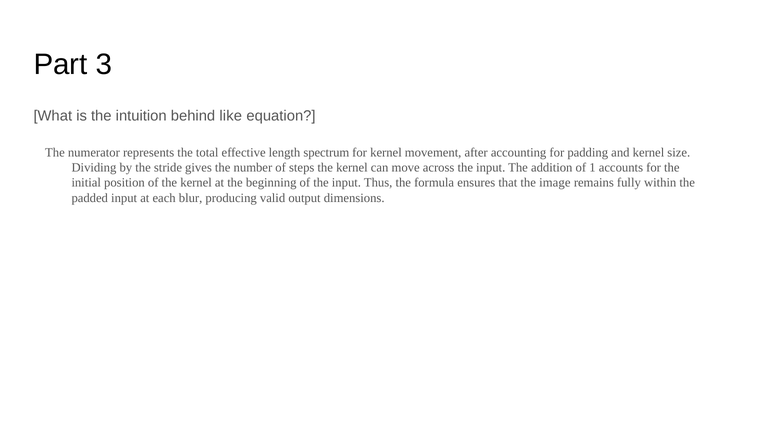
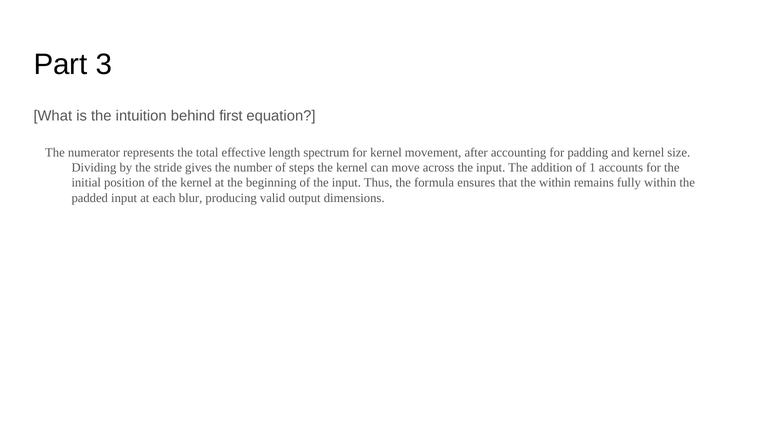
like: like -> first (231, 116)
the image: image -> within (555, 183)
